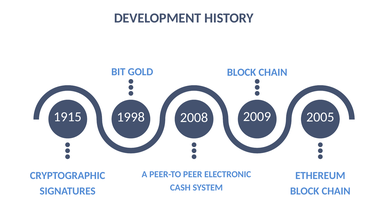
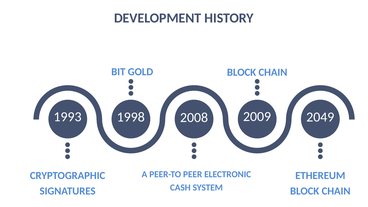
1915: 1915 -> 1993 (68, 117)
2005: 2005 -> 2049 (320, 117)
